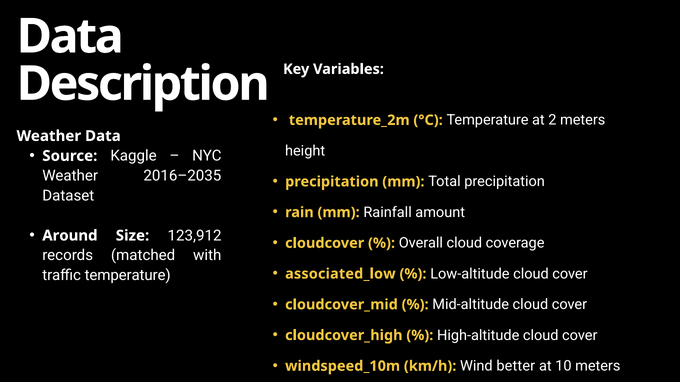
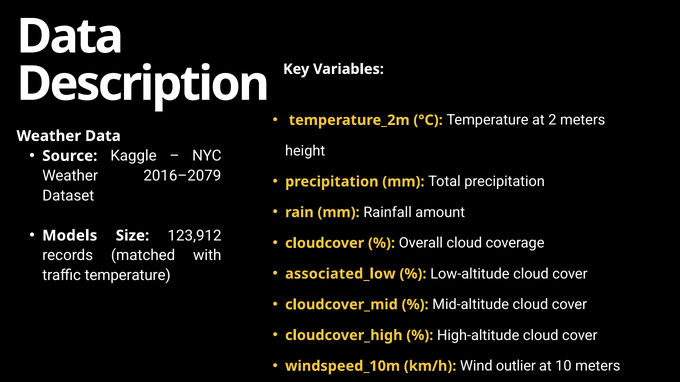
2016–2035: 2016–2035 -> 2016–2079 (182, 176)
Around: Around -> Models (70, 236)
better: better -> outlier (516, 366)
